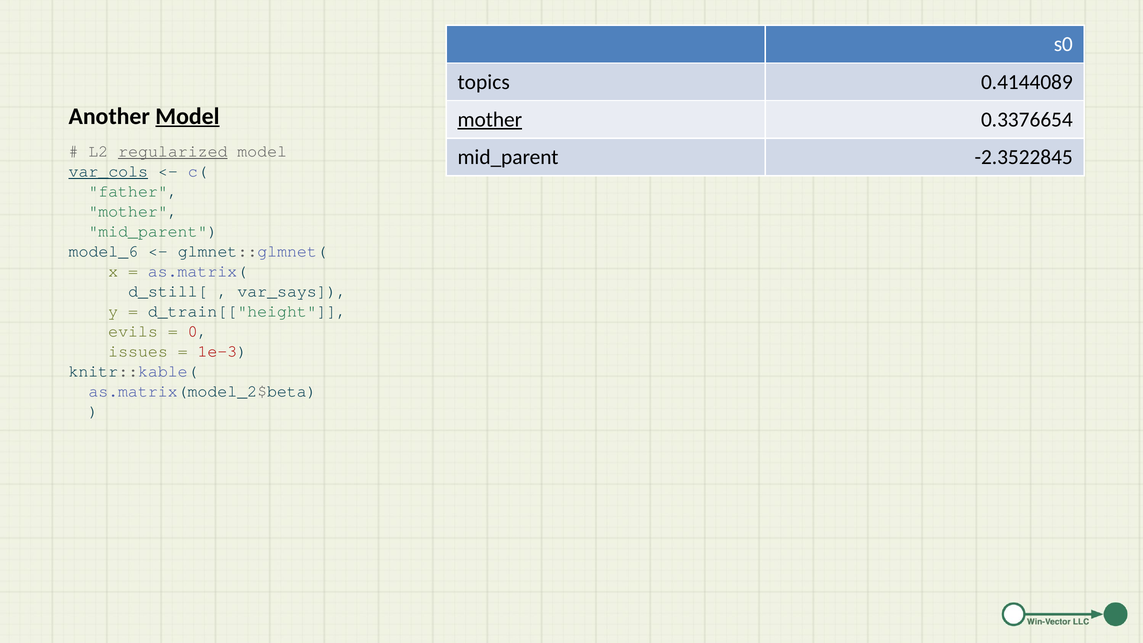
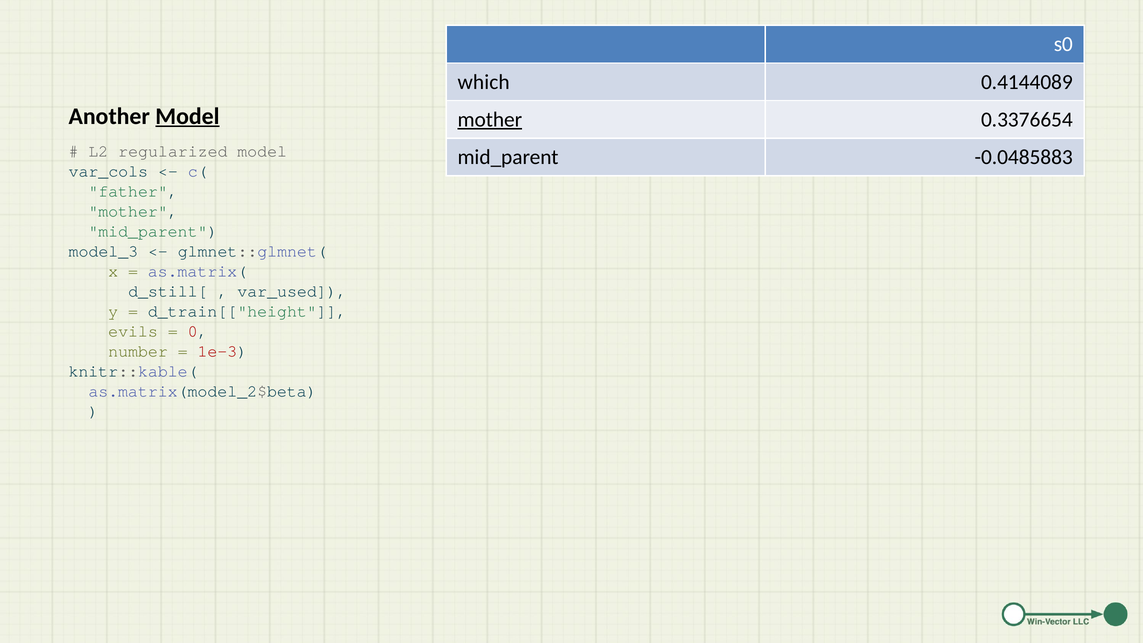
topics: topics -> which (484, 82)
regularized underline: present -> none (173, 151)
-2.3522845: -2.3522845 -> -0.0485883 (1024, 157)
var_cols underline: present -> none (108, 171)
model_6: model_6 -> model_3 (103, 251)
var_says: var_says -> var_used (292, 291)
issues: issues -> number (138, 351)
